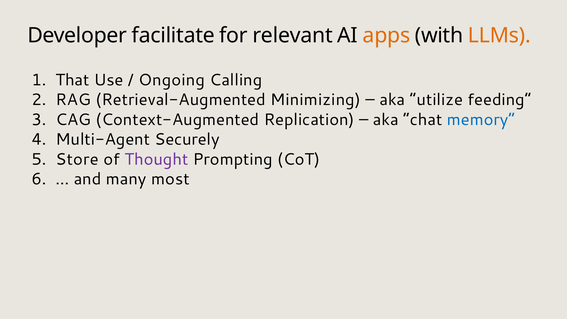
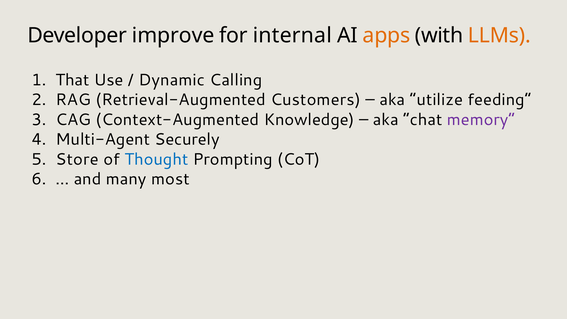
facilitate: facilitate -> improve (173, 36)
relevant: relevant -> internal (292, 36)
Ongoing: Ongoing -> Dynamic (172, 80)
Minimizing: Minimizing -> Customers (316, 100)
Replication: Replication -> Knowledge (309, 120)
memory colour: blue -> purple (481, 120)
Thought colour: purple -> blue (156, 159)
